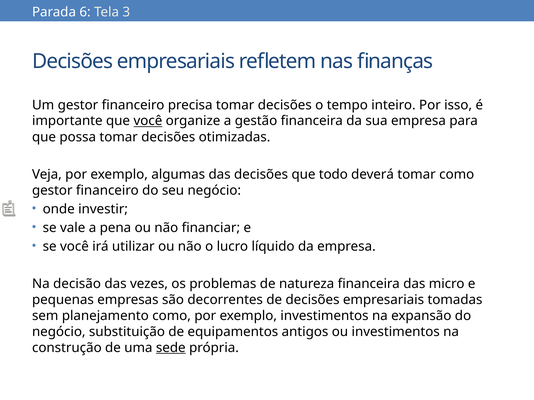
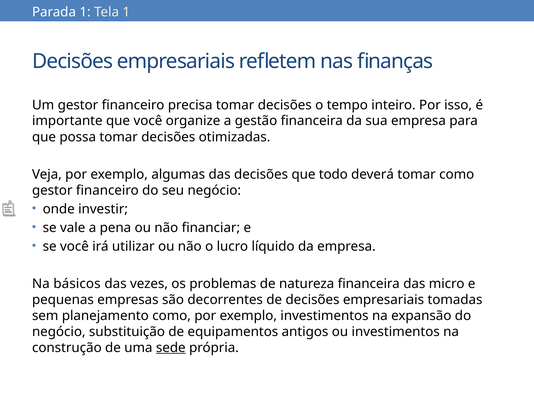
Parada 6: 6 -> 1 (85, 12)
Tela 3: 3 -> 1 (126, 12)
você underline: present -> none (148, 121)
decisão: decisão -> básicos (77, 284)
